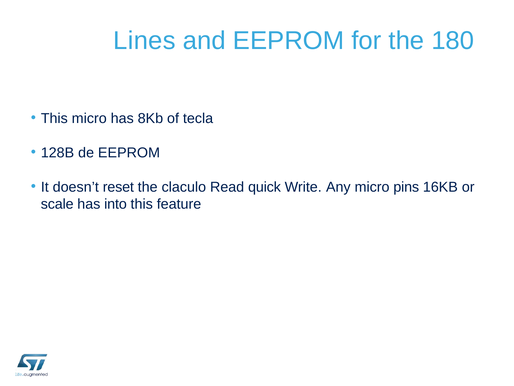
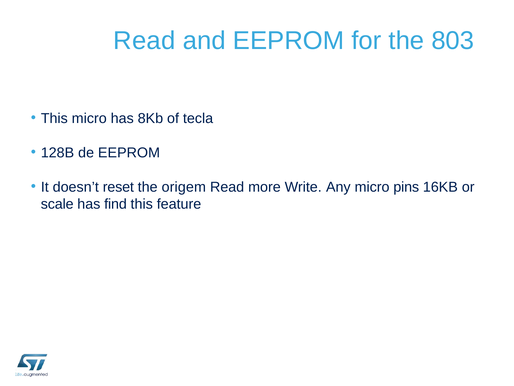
Lines: Lines -> Read (144, 40)
180: 180 -> 803 (453, 40)
claculo: claculo -> origem (184, 187)
quick: quick -> more (264, 187)
into: into -> find (116, 204)
